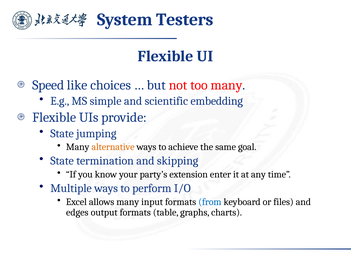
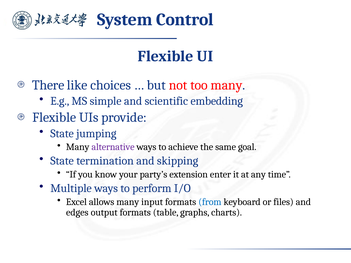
Testers: Testers -> Control (185, 20)
Speed: Speed -> There (48, 85)
alternative colour: orange -> purple (113, 147)
